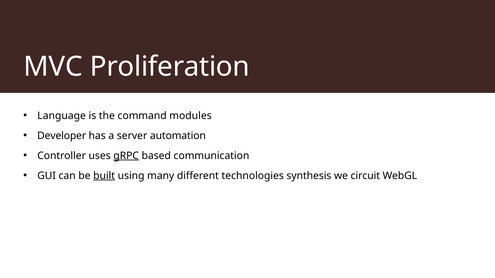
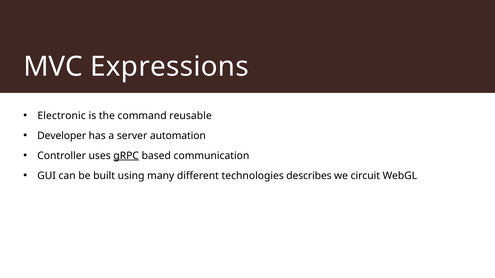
Proliferation: Proliferation -> Expressions (169, 67)
Language: Language -> Electronic (62, 116)
modules: modules -> reusable (191, 116)
built underline: present -> none (104, 176)
synthesis: synthesis -> describes (309, 176)
